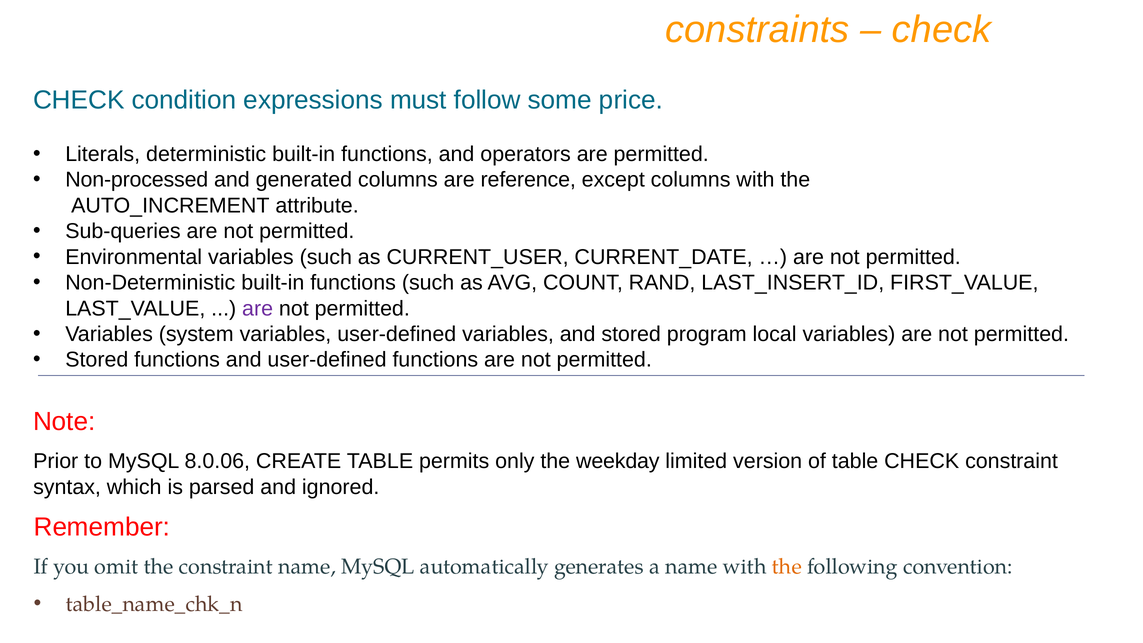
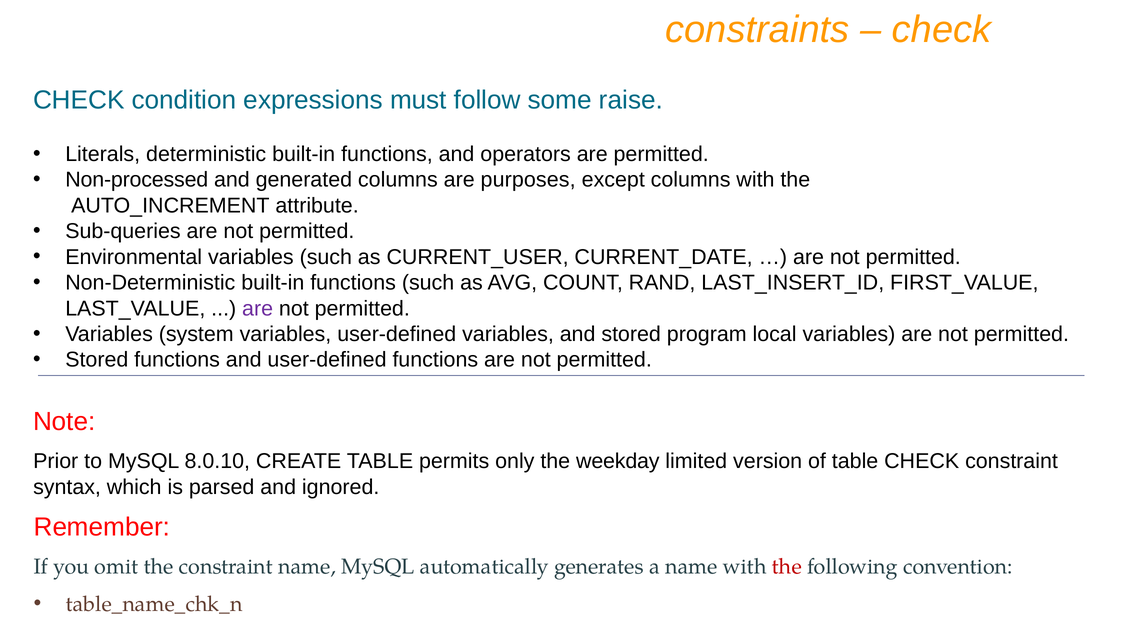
price: price -> raise (631, 100)
reference: reference -> purposes (528, 180)
8.0.06: 8.0.06 -> 8.0.10 (217, 461)
the colour: orange -> red (787, 567)
